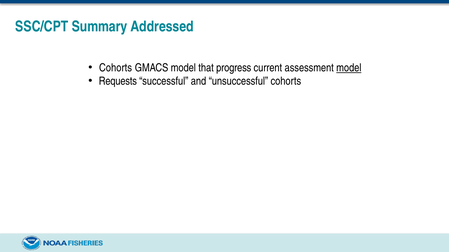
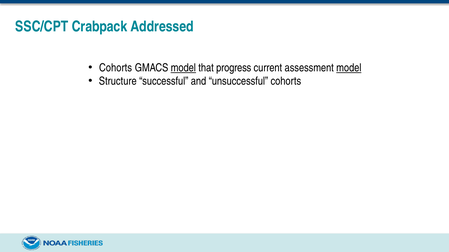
Summary: Summary -> Crabpack (100, 27)
model underline: none -> present (183, 68)
Requests: Requests -> Structure (118, 81)
